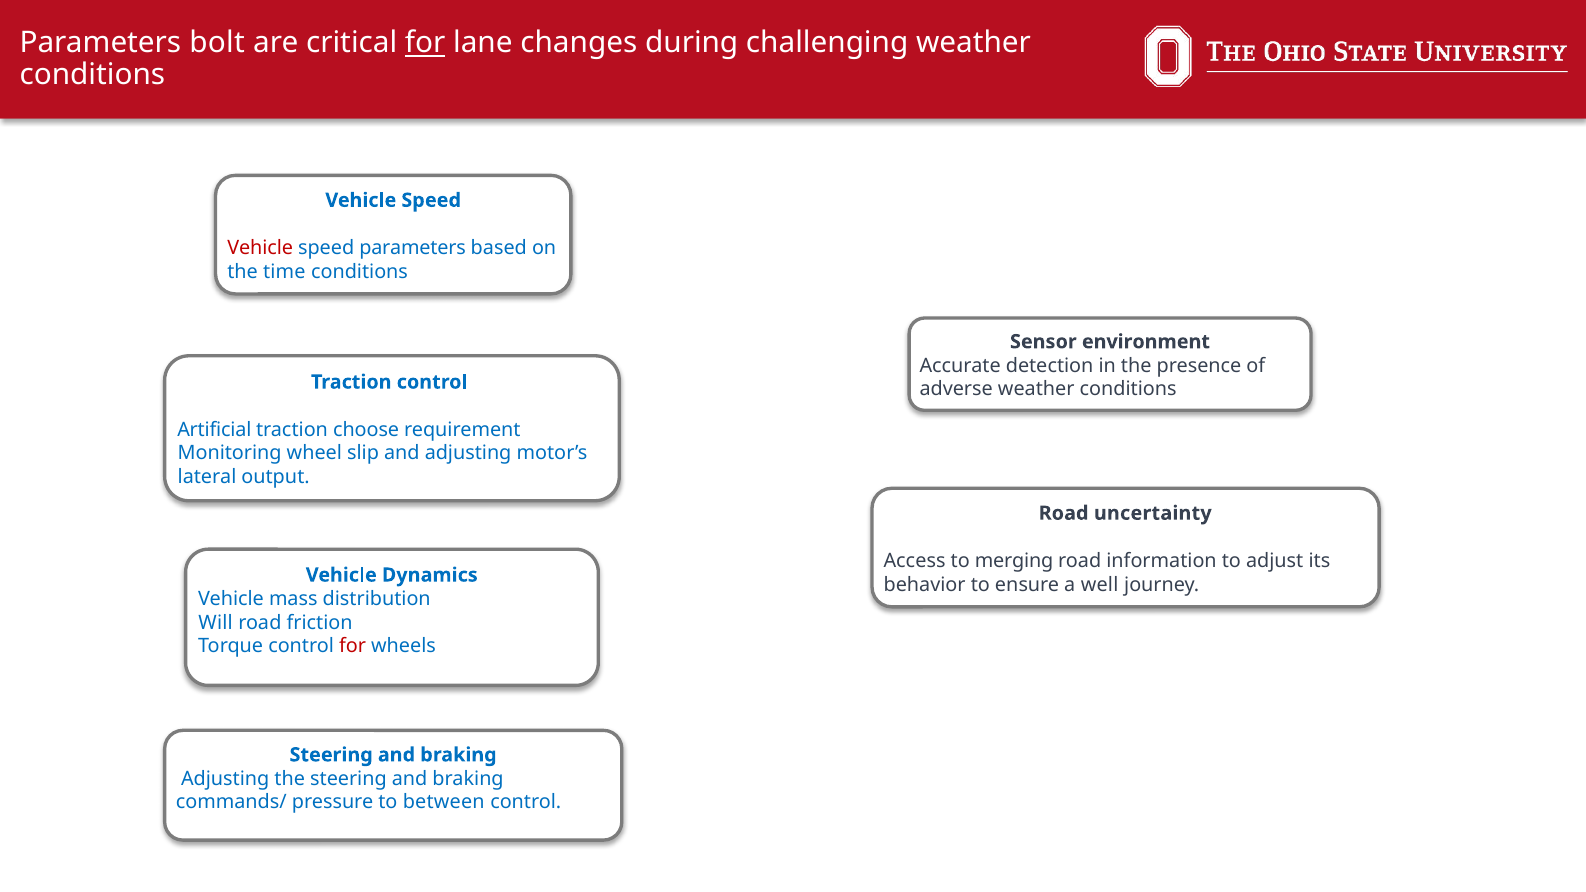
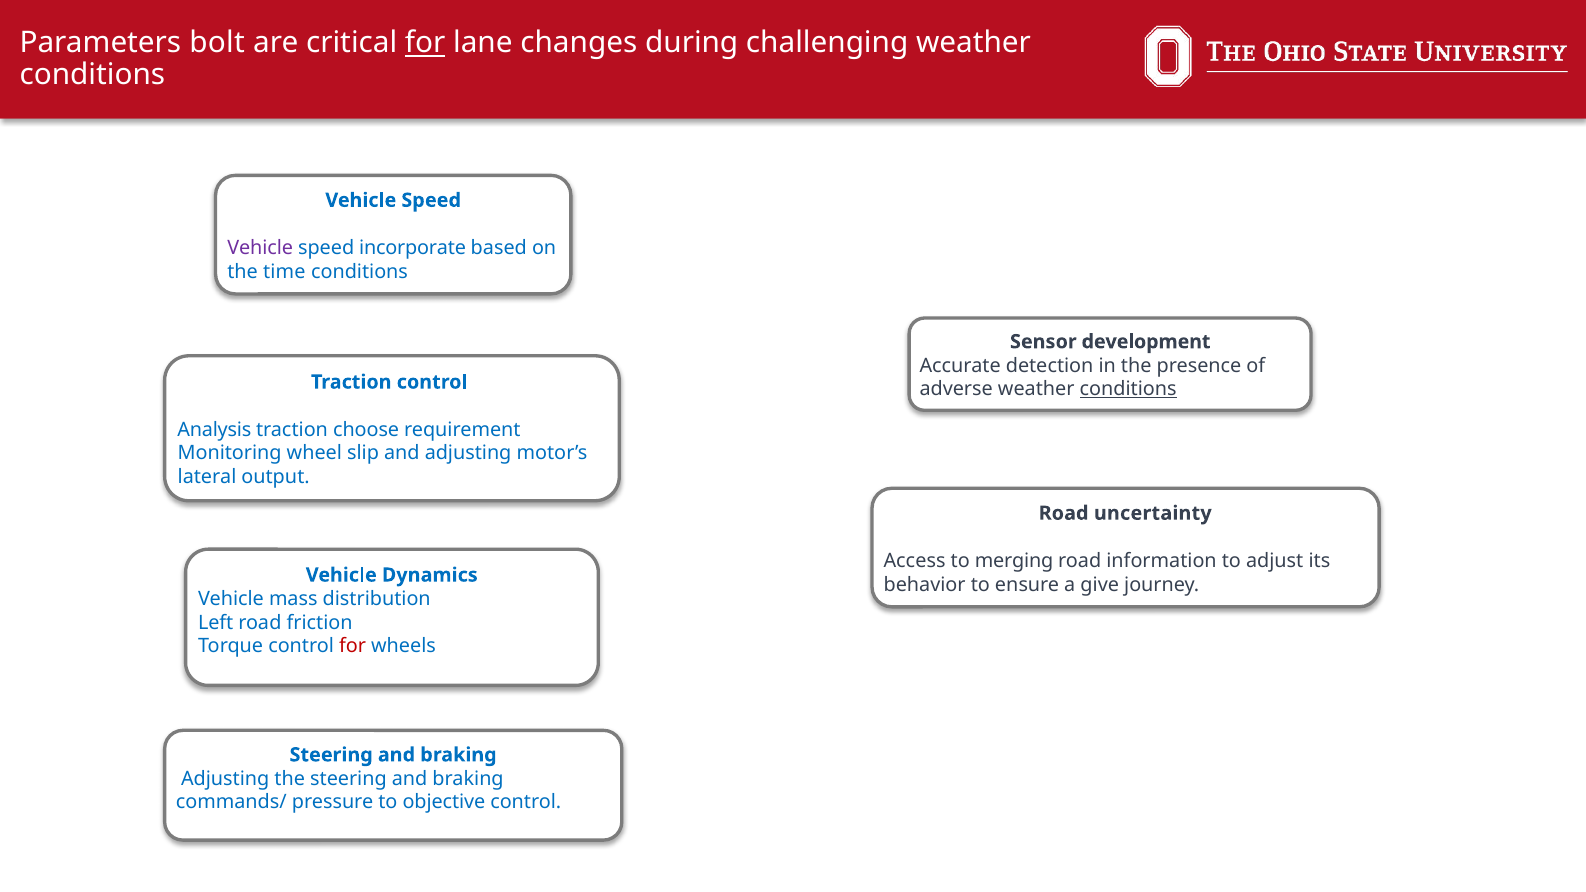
Vehicle colour: red -> purple (260, 248)
speed parameters: parameters -> incorporate (413, 248)
environment: environment -> development (1146, 342)
conditions underline: none -> present (1128, 389)
Artificial: Artificial -> Analysis (214, 430)
well: well -> give (1100, 585)
Will: Will -> Left (216, 623)
between: between -> objective (444, 803)
